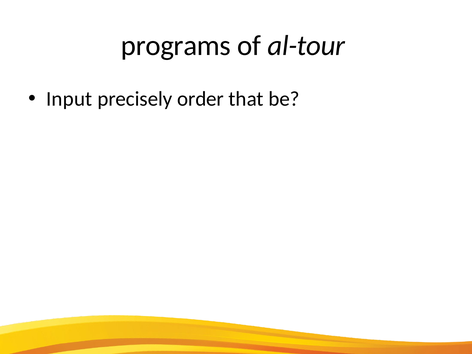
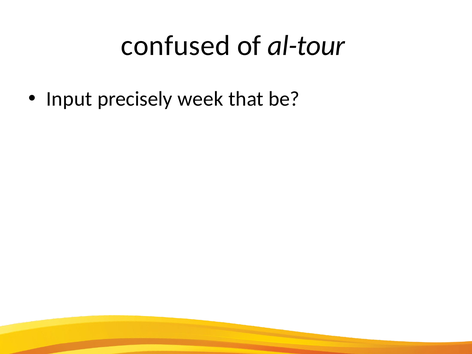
programs: programs -> confused (176, 46)
order: order -> week (200, 99)
